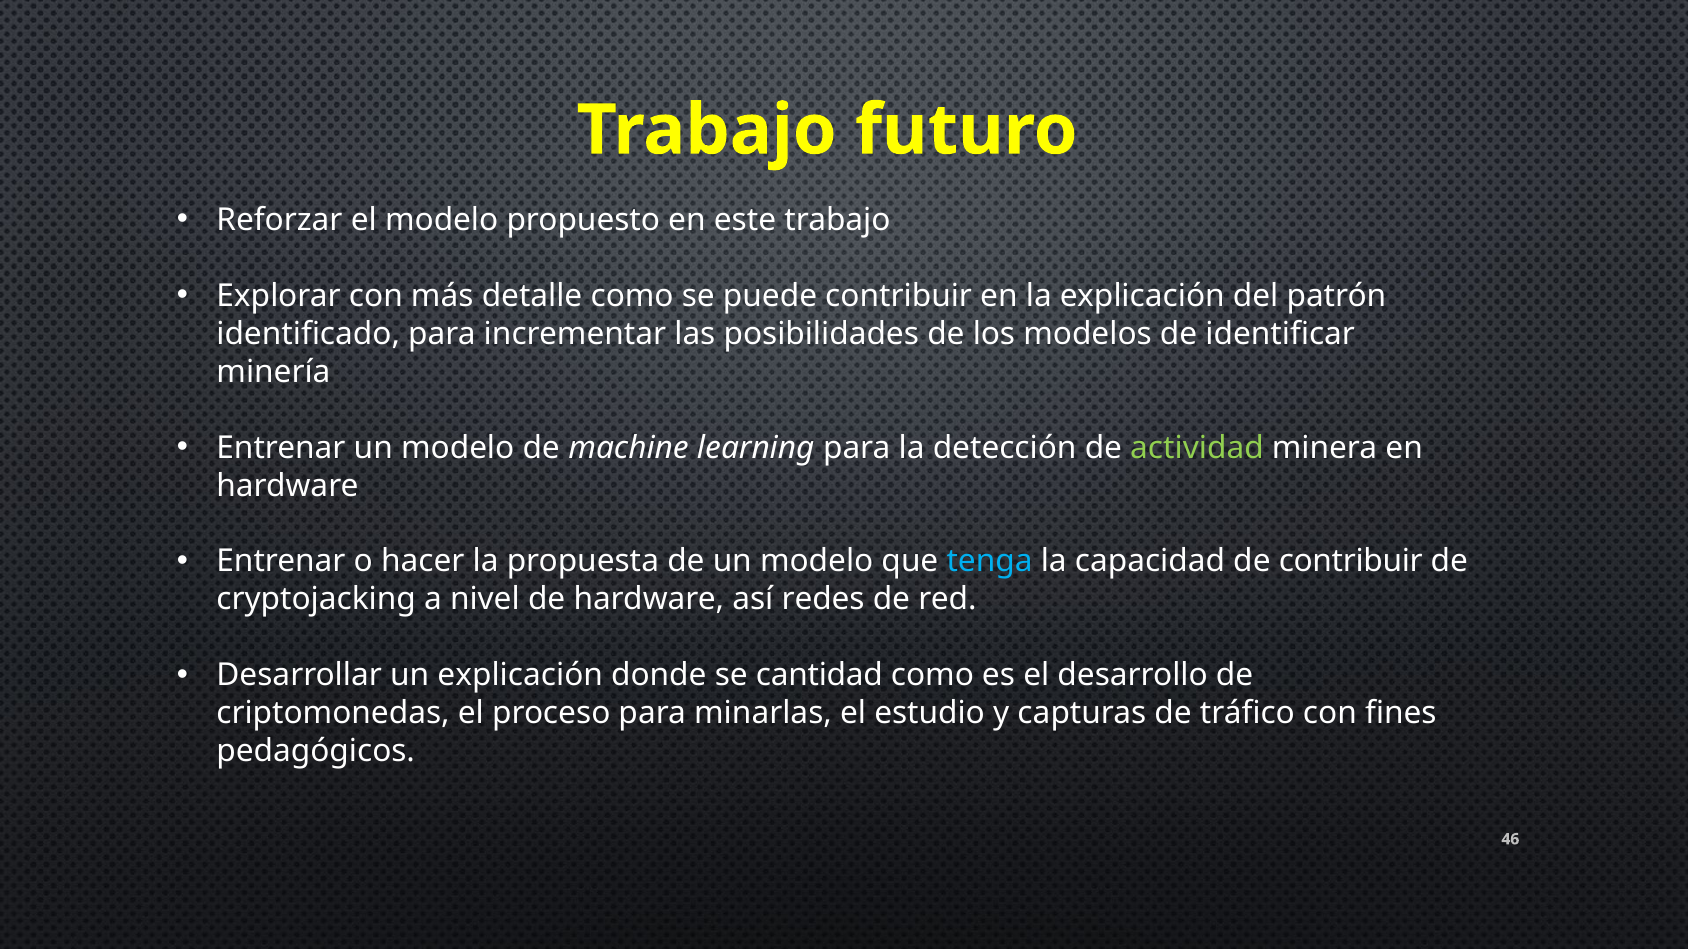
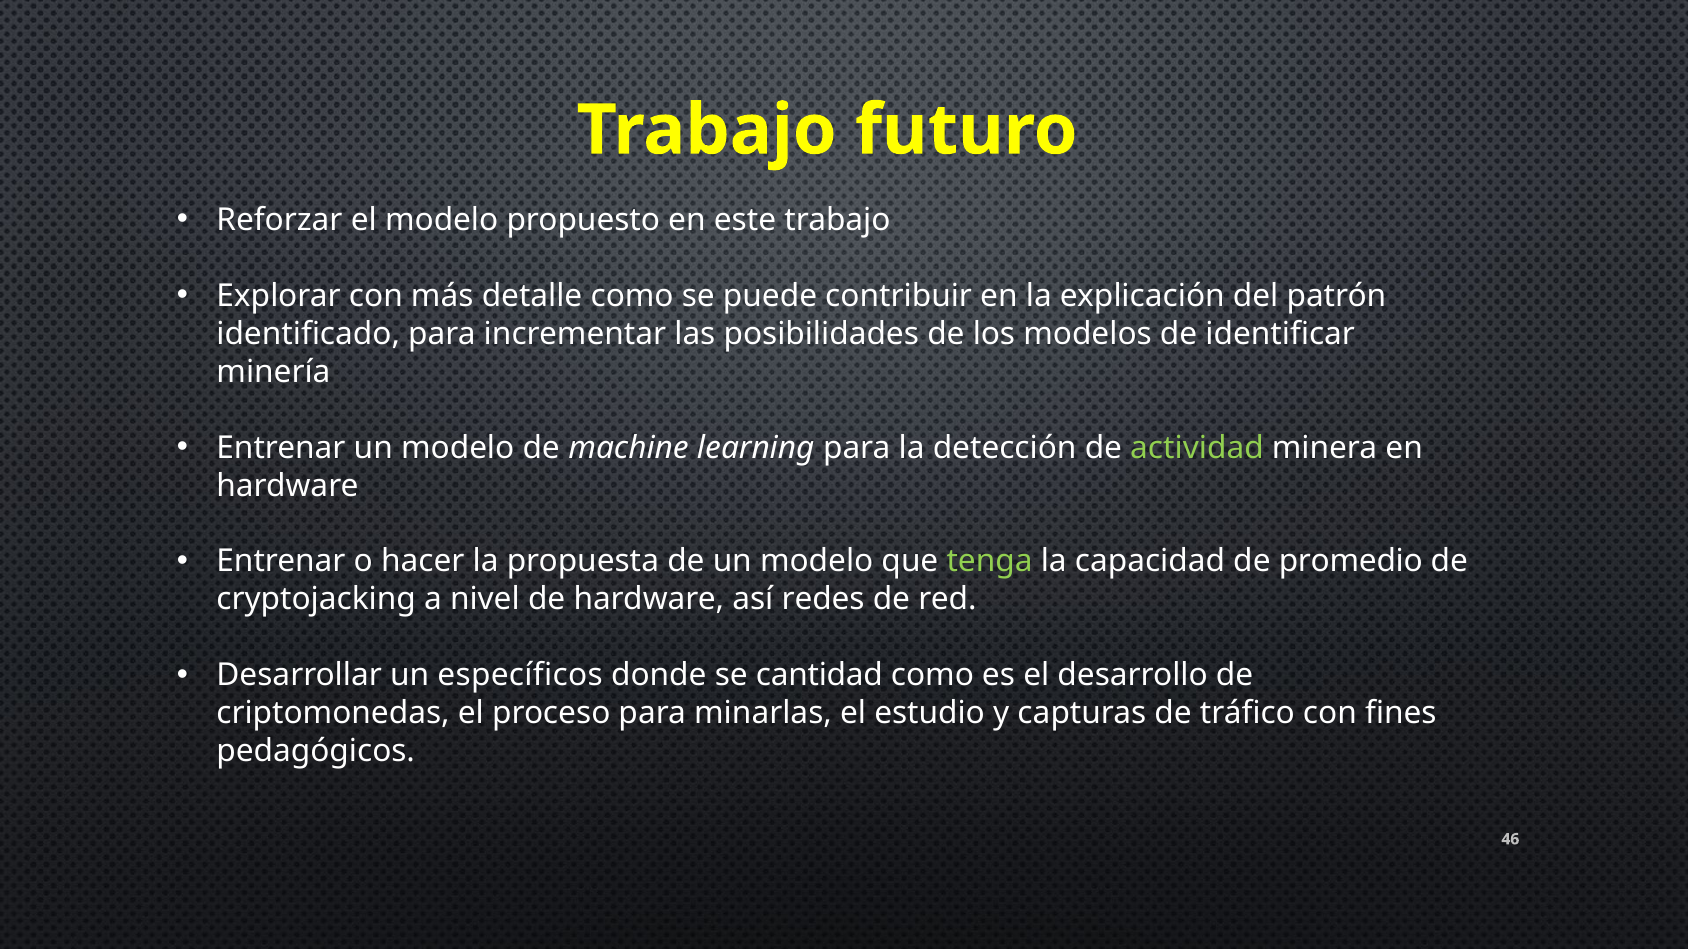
tenga colour: light blue -> light green (990, 562)
de contribuir: contribuir -> promedio (1351, 562)
un explicación: explicación -> específicos (520, 676)
